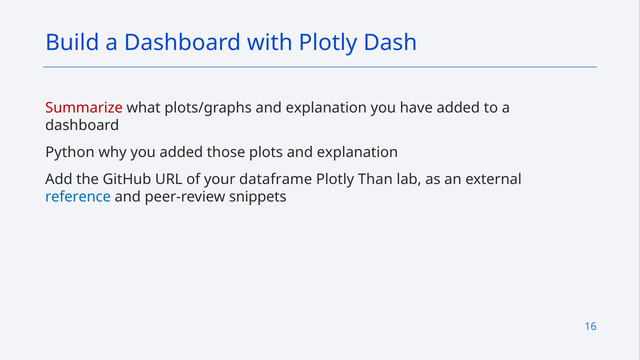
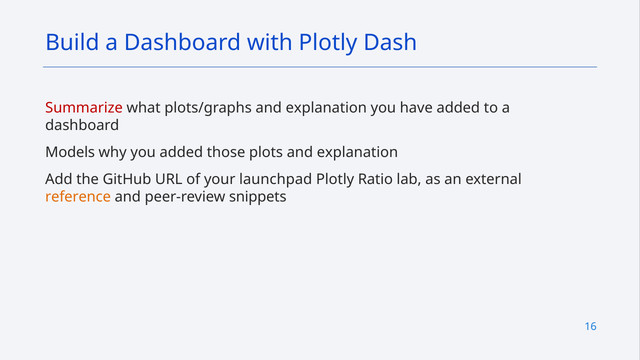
Python: Python -> Models (70, 153)
dataframe: dataframe -> launchpad (276, 179)
Than: Than -> Ratio (375, 179)
reference colour: blue -> orange (78, 197)
